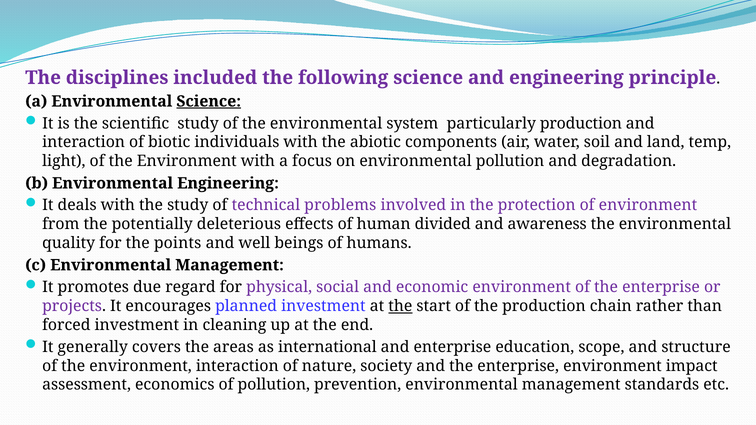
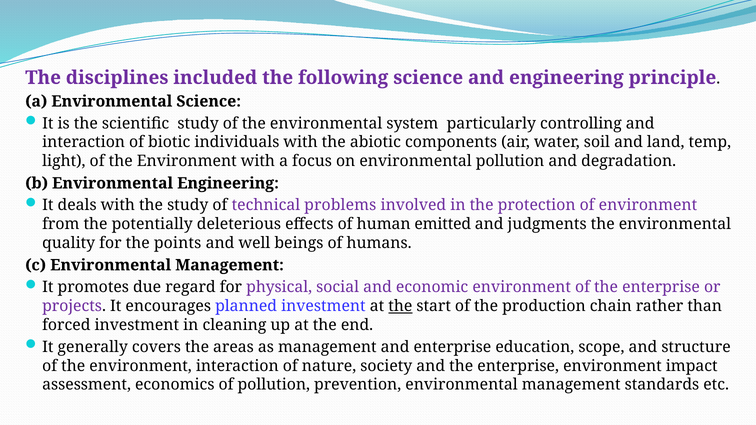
Science underline: present -> none (209, 101)
particularly production: production -> controlling (581, 123)
divided: divided -> emitted (443, 224)
awareness: awareness -> judgments (547, 224)
as international: international -> management (327, 347)
